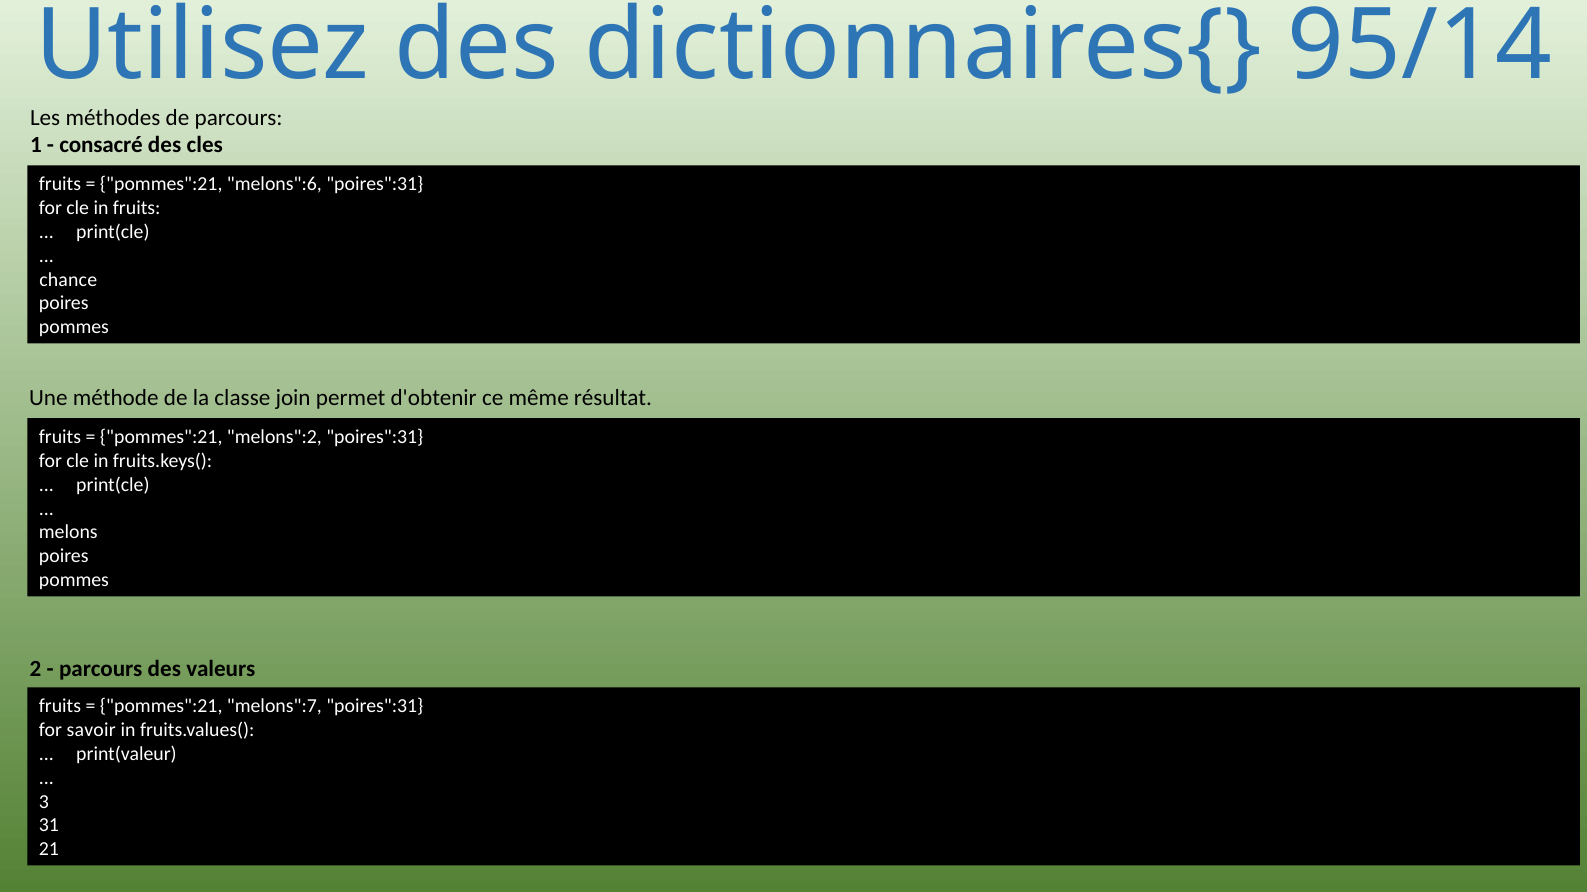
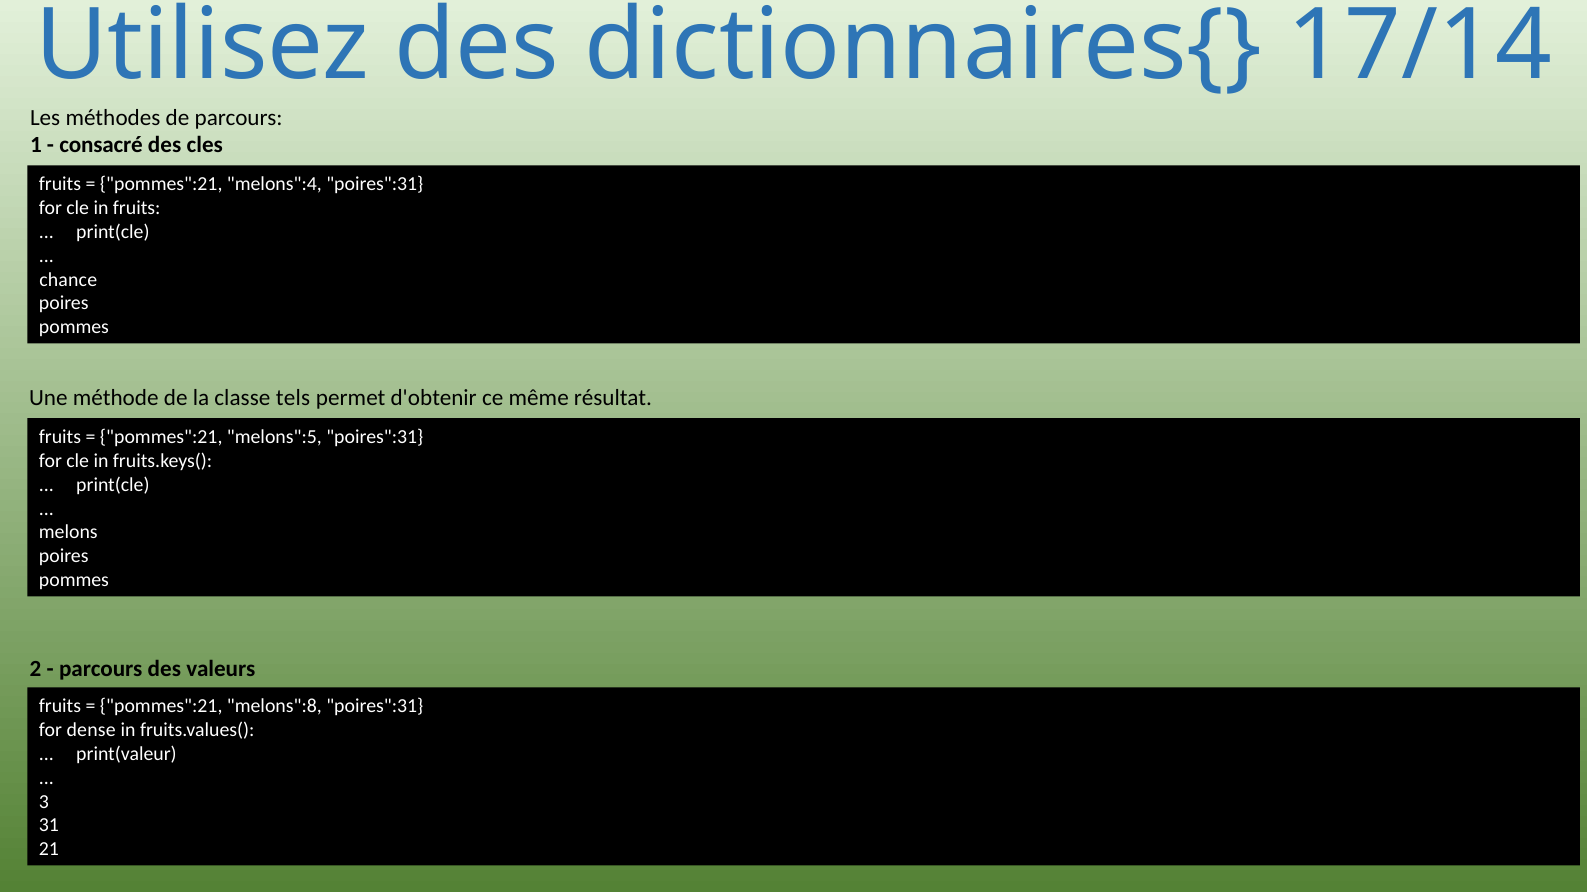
95/14: 95/14 -> 17/14 (1420, 45)
melons":6: melons":6 -> melons":4 (274, 185)
join: join -> tels (293, 399)
melons":2: melons":2 -> melons":5 (274, 438)
melons":7: melons":7 -> melons":8 (274, 707)
savoir: savoir -> dense (91, 731)
